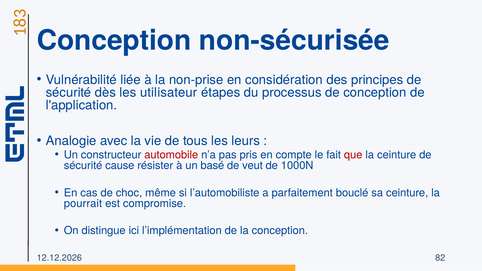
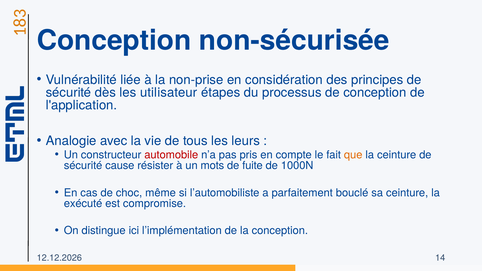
que colour: red -> orange (353, 155)
basé: basé -> mots (212, 166)
veut: veut -> fuite (253, 166)
pourrait: pourrait -> exécuté (83, 204)
82: 82 -> 14 (440, 258)
